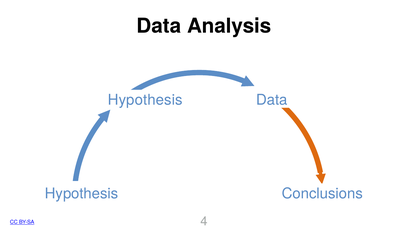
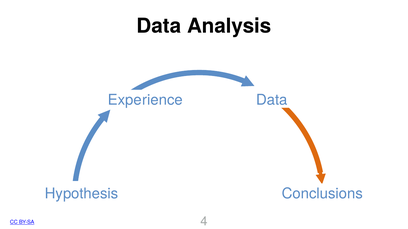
Hypothesis: Hypothesis -> Experience (145, 100)
